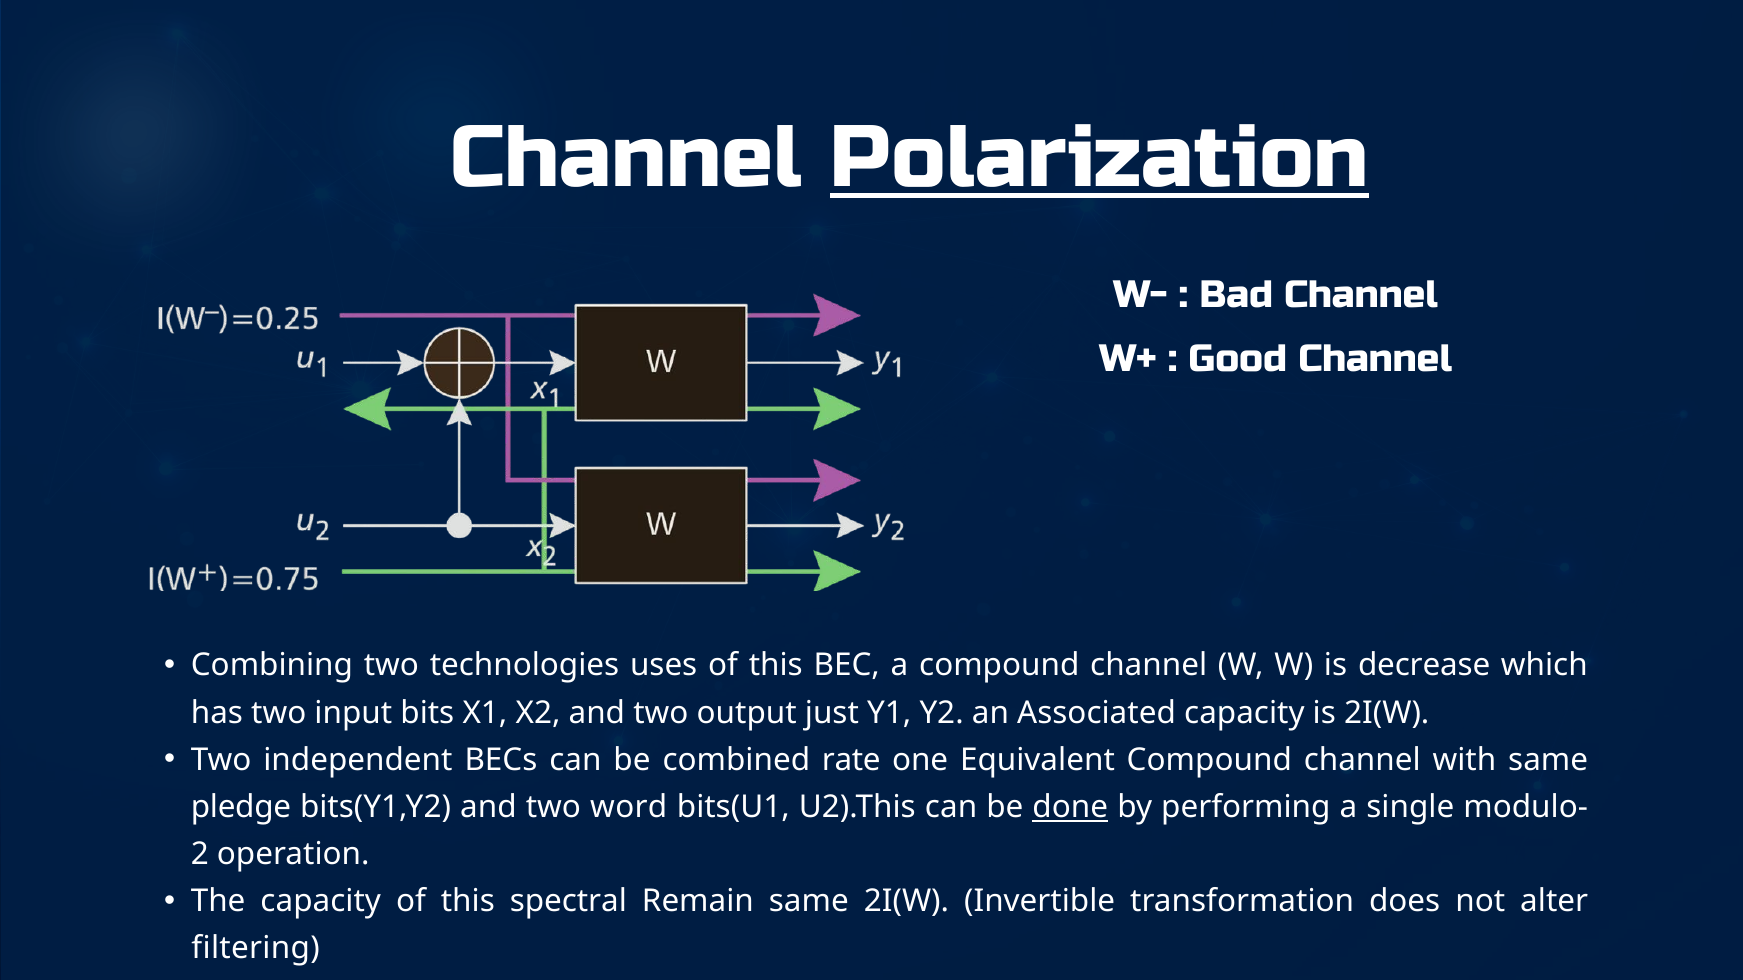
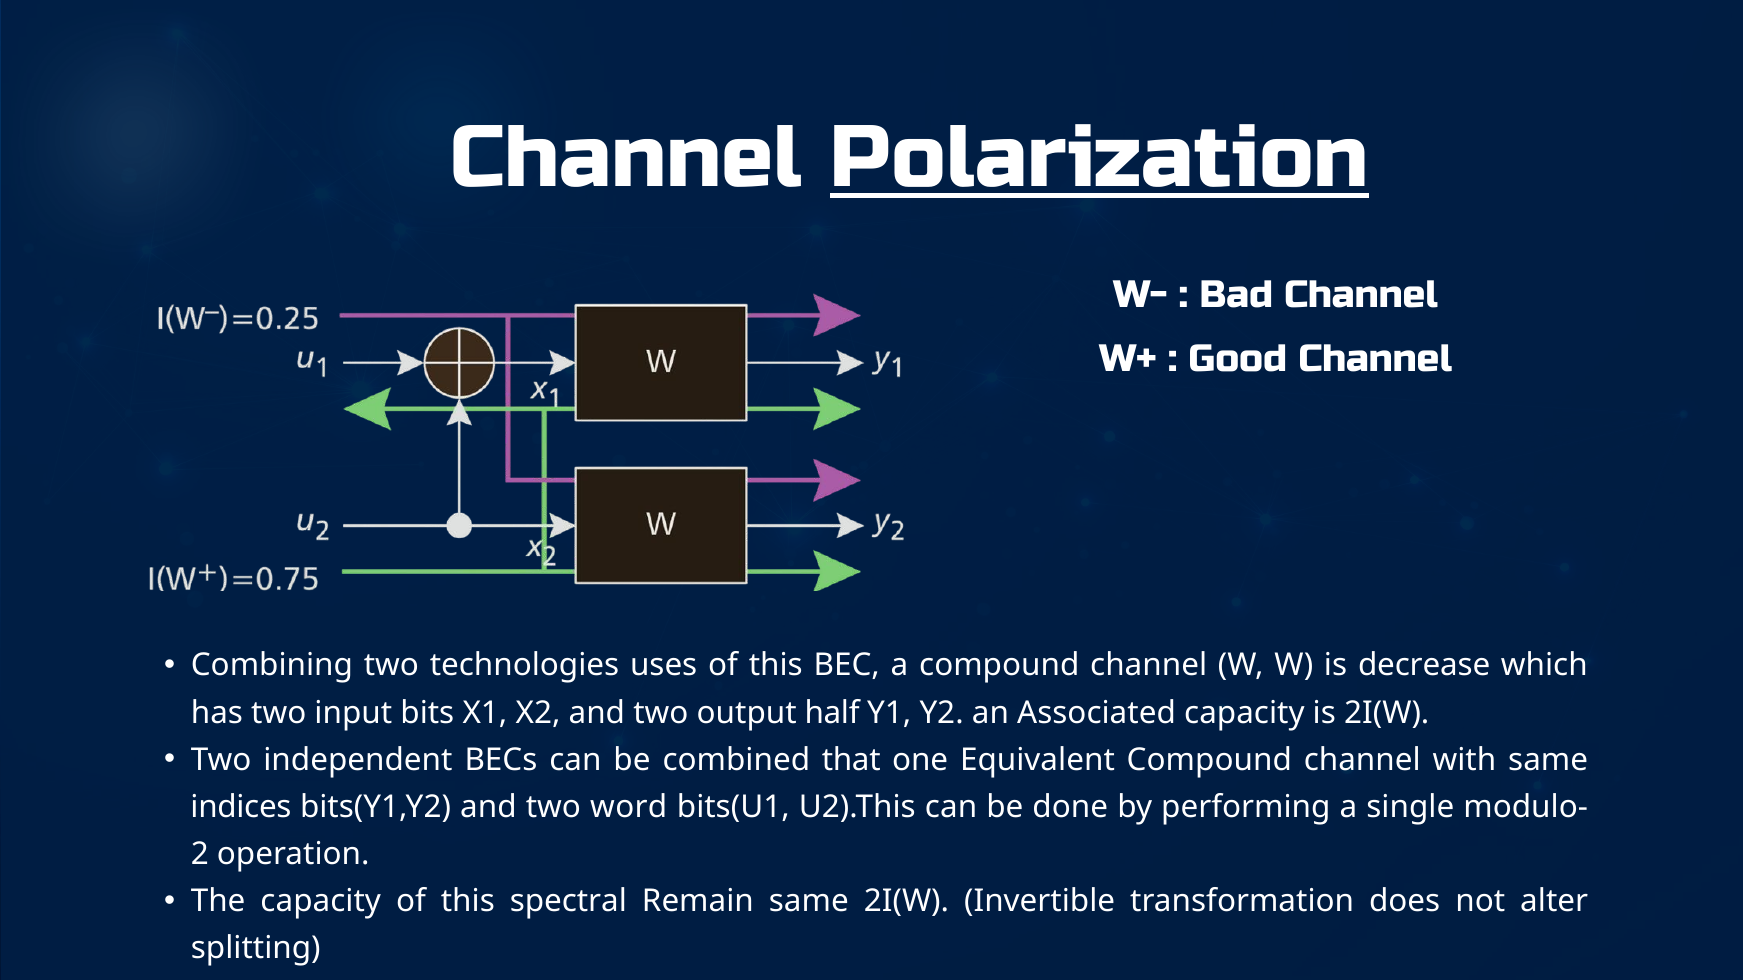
just: just -> half (832, 713)
rate: rate -> that (851, 760)
pledge: pledge -> indices (241, 807)
done underline: present -> none (1070, 807)
filtering: filtering -> splitting (256, 949)
